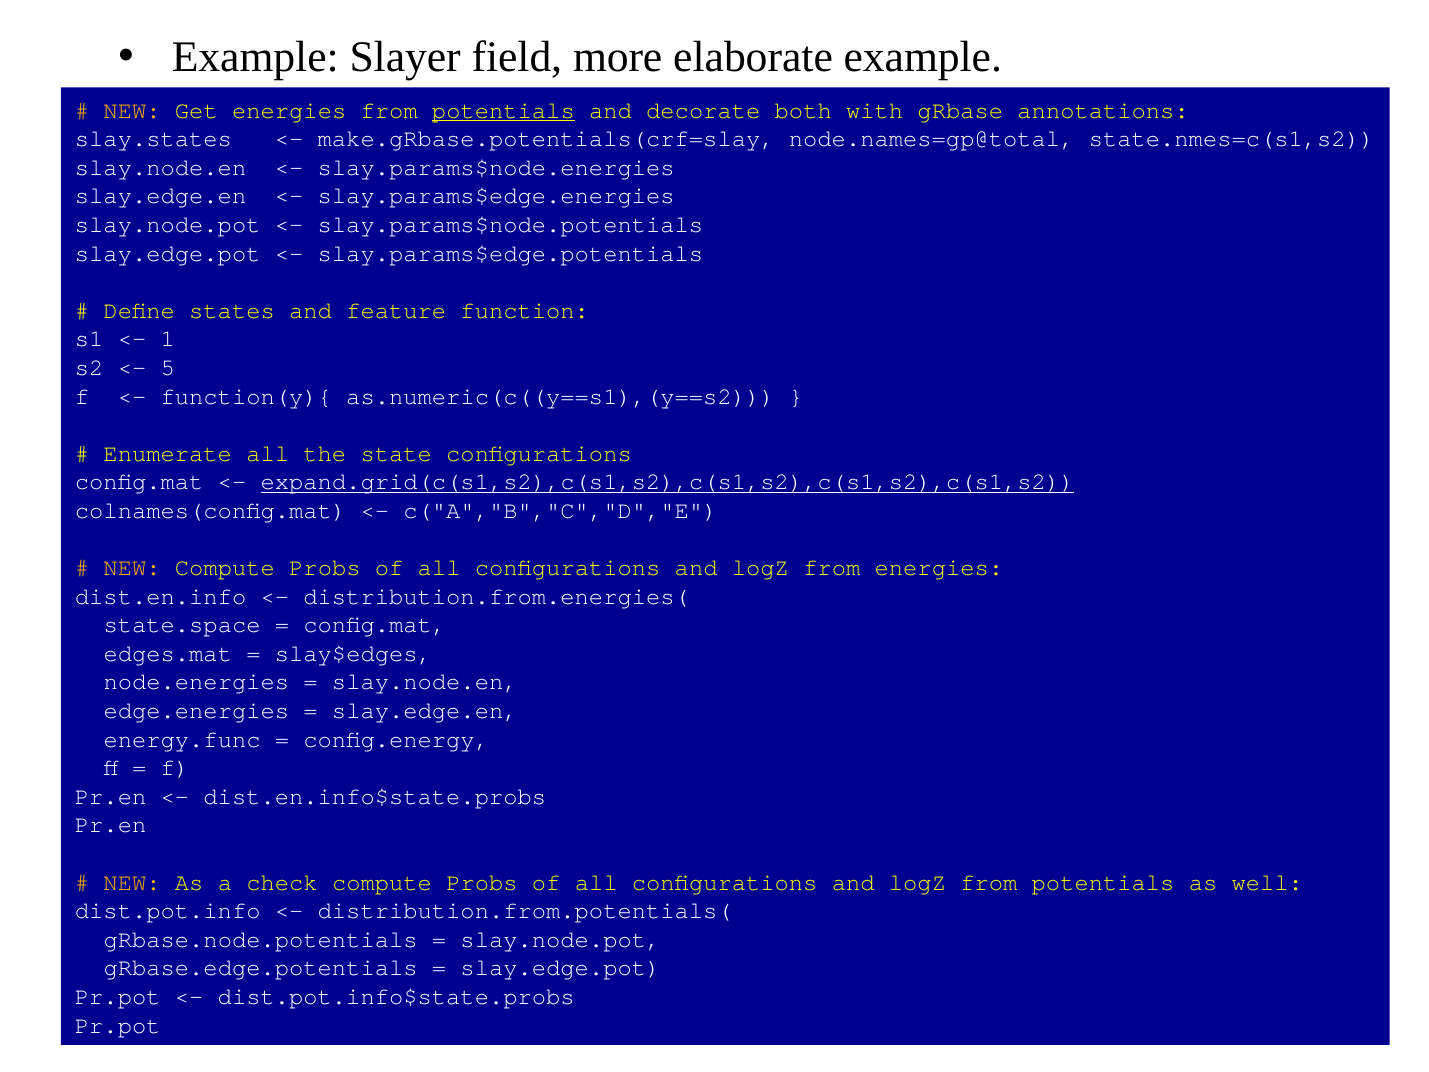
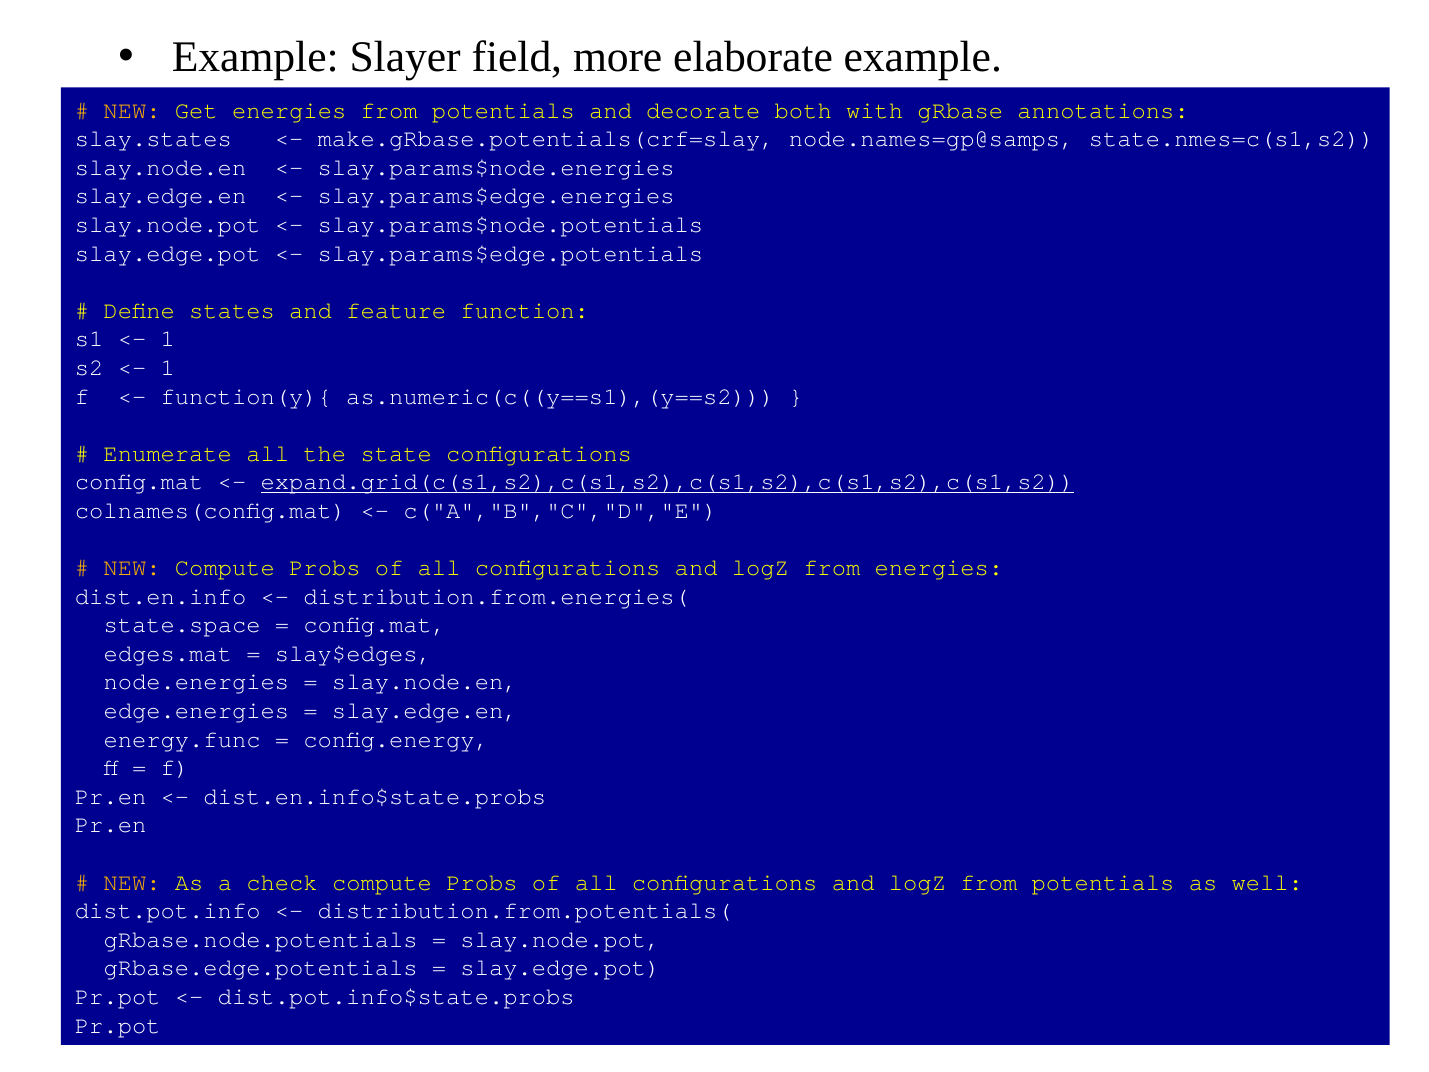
potentials underline: present -> none (503, 110)
node.names=gp@total: node.names=gp@total -> node.names=gp@samps (932, 139)
5: 5 -> 1 (168, 368)
